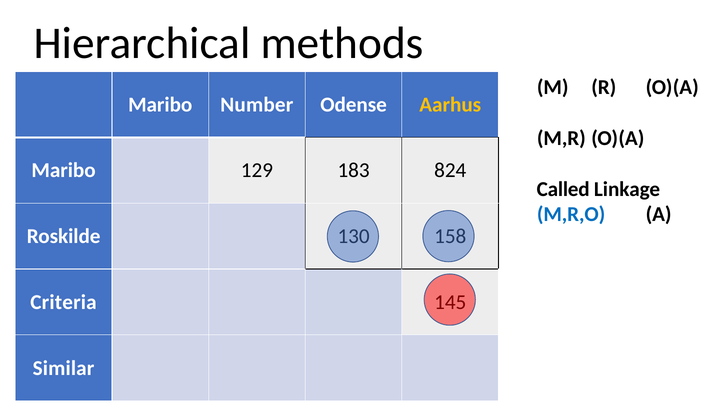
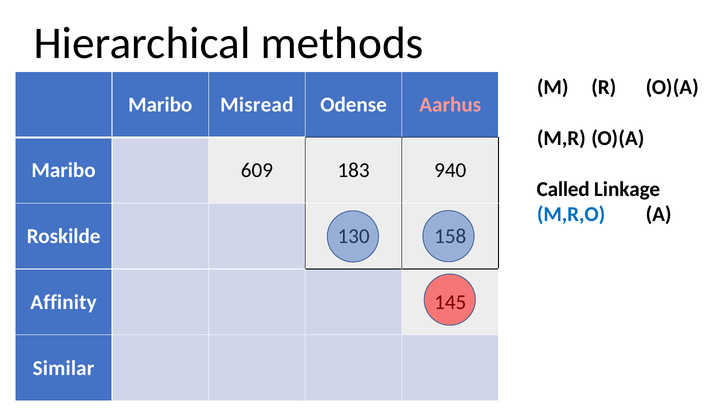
Number: Number -> Misread (257, 105)
Aarhus colour: yellow -> pink (450, 105)
129: 129 -> 609 (257, 170)
824: 824 -> 940 (450, 170)
Criteria: Criteria -> Affinity (64, 302)
